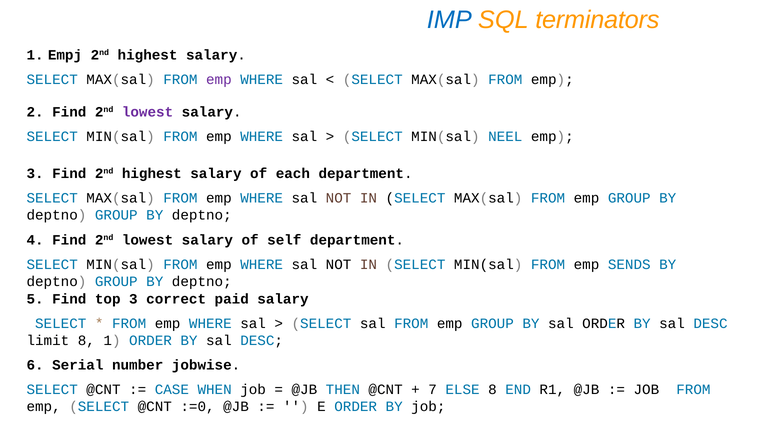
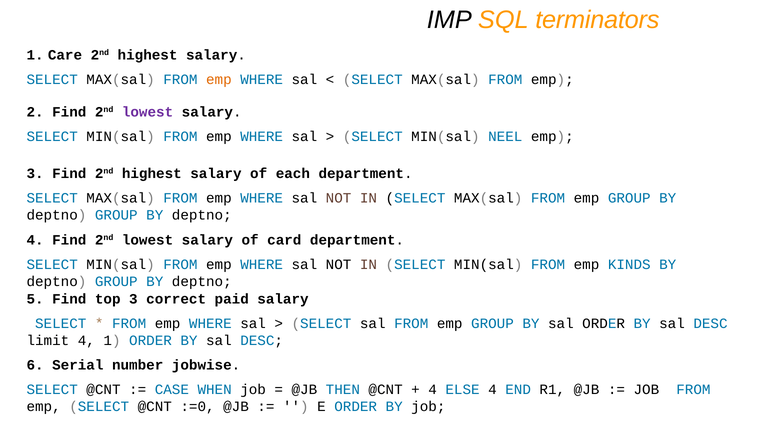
IMP colour: blue -> black (449, 20)
Empj: Empj -> Care (65, 55)
emp colour: purple -> orange (219, 80)
self: self -> card (284, 240)
SENDS: SENDS -> KINDS (629, 265)
limit 8: 8 -> 4 (86, 341)
7: 7 -> 4 (433, 390)
ELSE 8: 8 -> 4 (492, 390)
